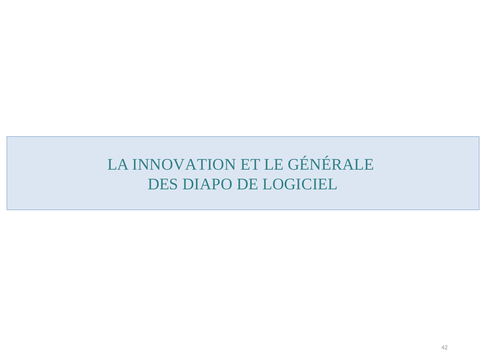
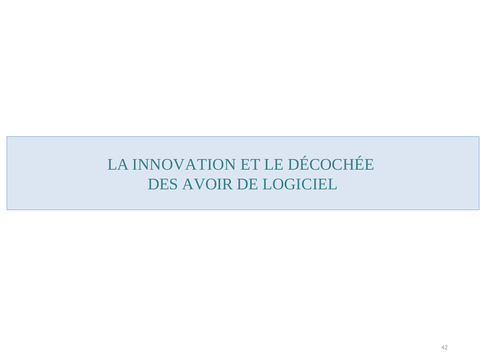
GÉNÉRALE: GÉNÉRALE -> DÉCOCHÉE (331, 165)
DIAPO: DIAPO -> AVOIR (208, 184)
